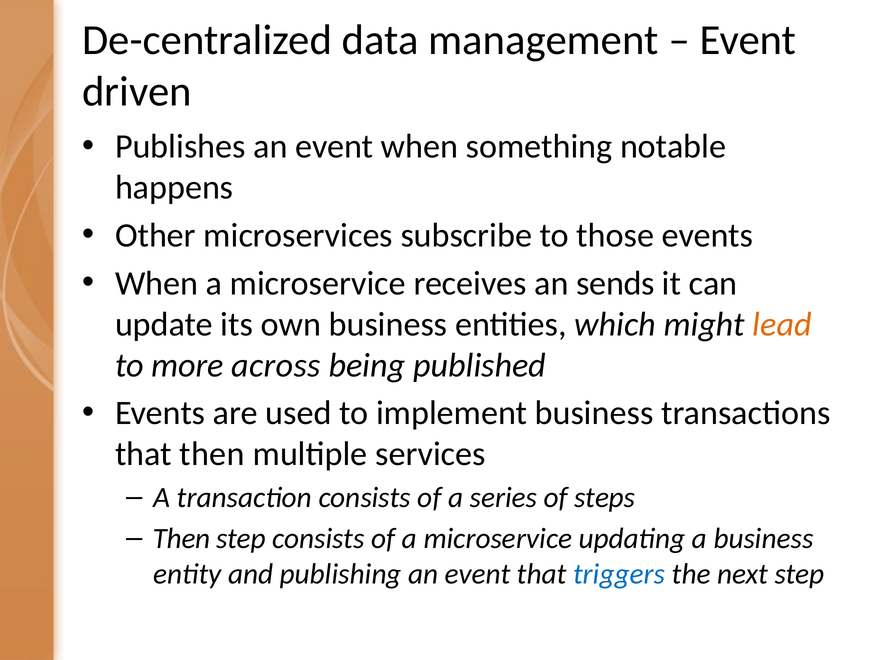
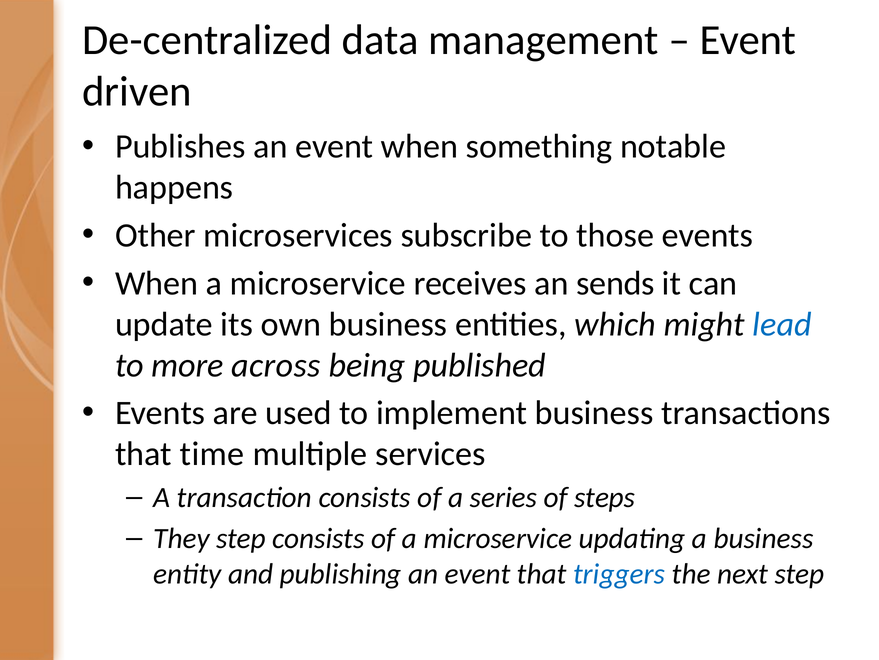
lead colour: orange -> blue (782, 324)
that then: then -> time (212, 454)
Then: Then -> They (182, 538)
